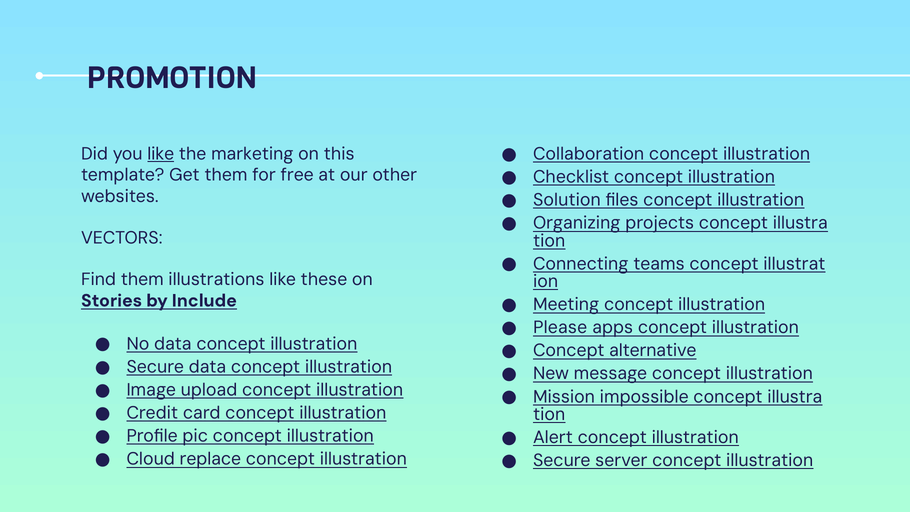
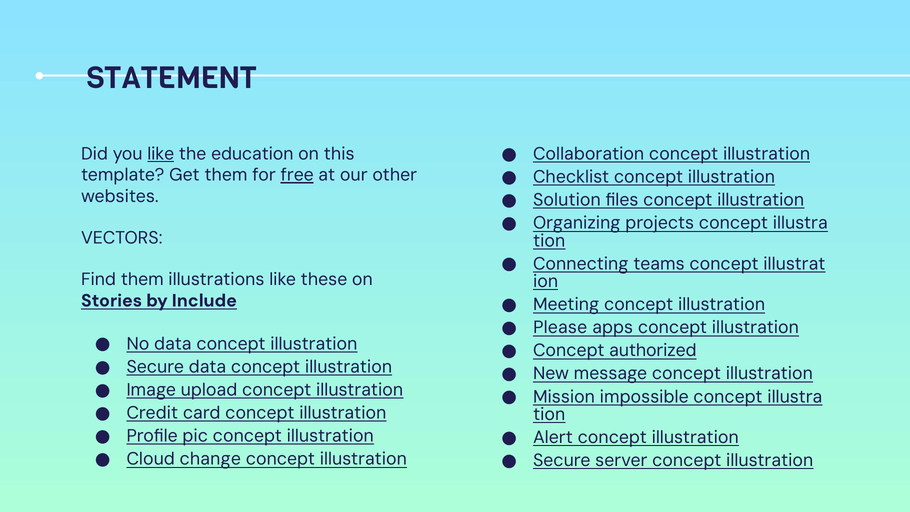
PROMOTION: PROMOTION -> STATEMENT (172, 78)
marketing: marketing -> education (252, 154)
free underline: none -> present (297, 175)
alternative: alternative -> authorized (653, 351)
replace: replace -> change (210, 459)
